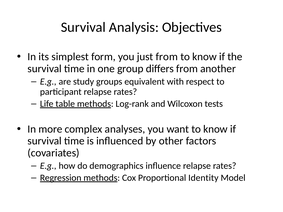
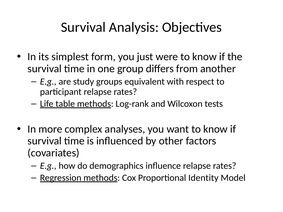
just from: from -> were (167, 57)
